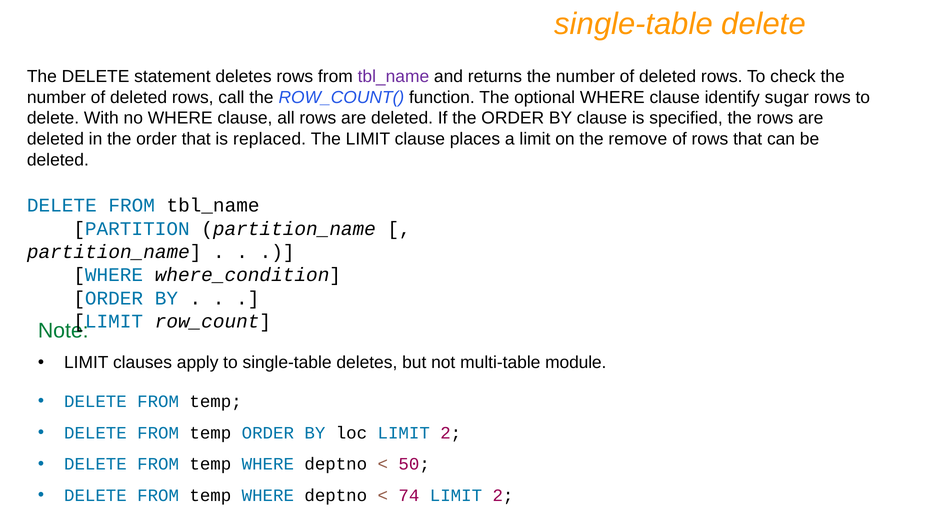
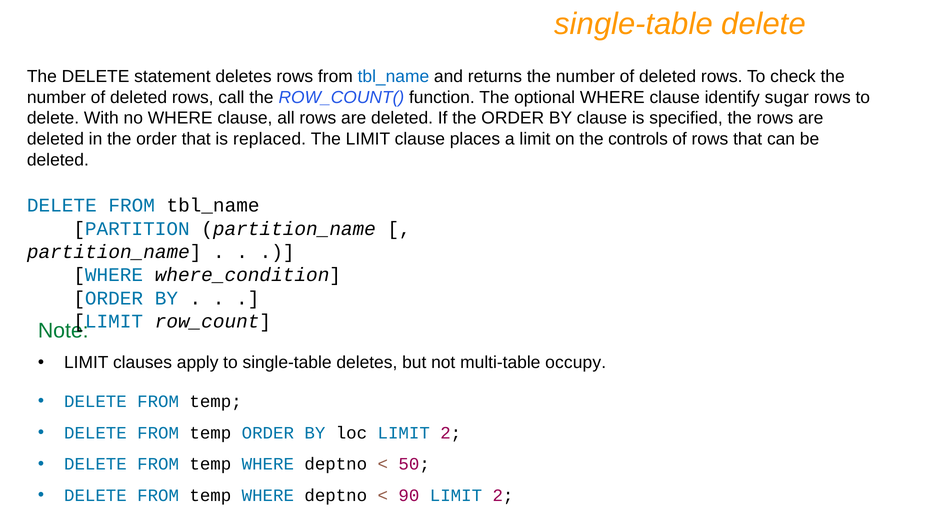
tbl_name colour: purple -> blue (393, 77)
remove: remove -> controls (638, 139)
module: module -> occupy (576, 363)
74: 74 -> 90 (409, 496)
